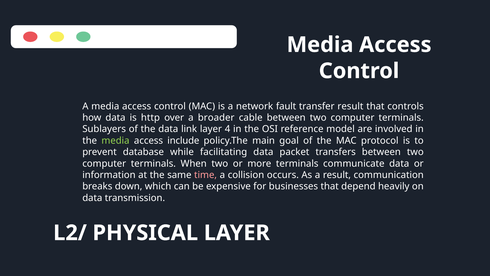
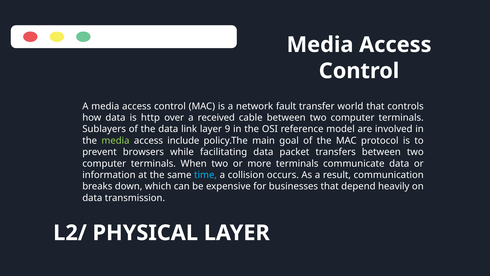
transfer result: result -> world (350, 106)
broader: broader -> received (216, 118)
4: 4 -> 9 (227, 129)
database: database -> browsers (143, 152)
time colour: pink -> light blue (206, 175)
